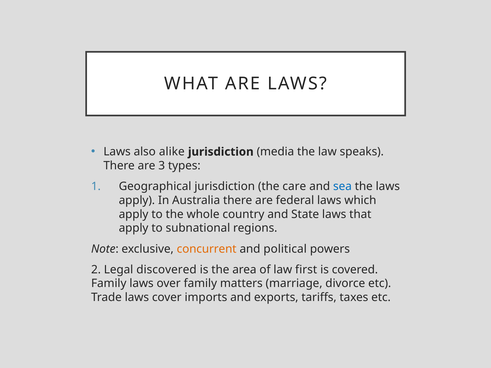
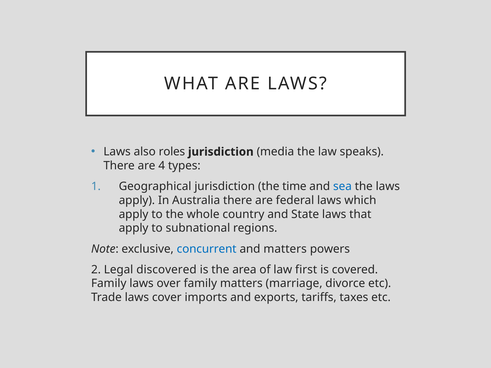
alike: alike -> roles (172, 152)
3: 3 -> 4 (162, 166)
care: care -> time (294, 187)
concurrent colour: orange -> blue (207, 249)
and political: political -> matters (285, 249)
